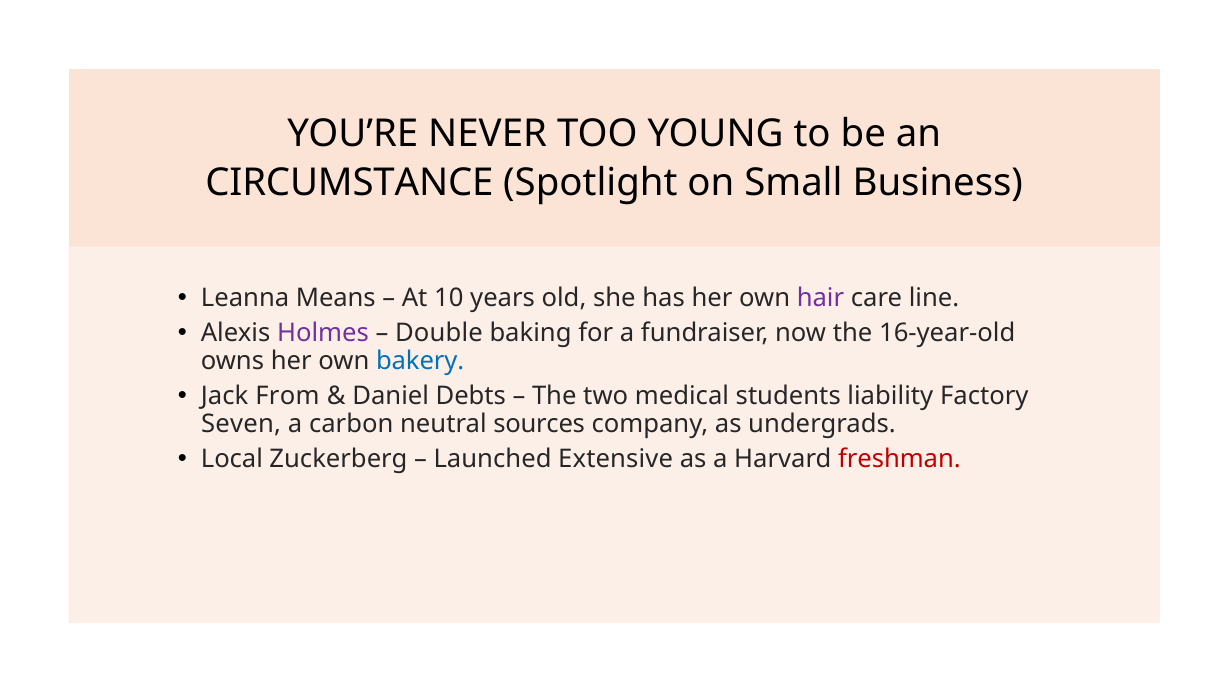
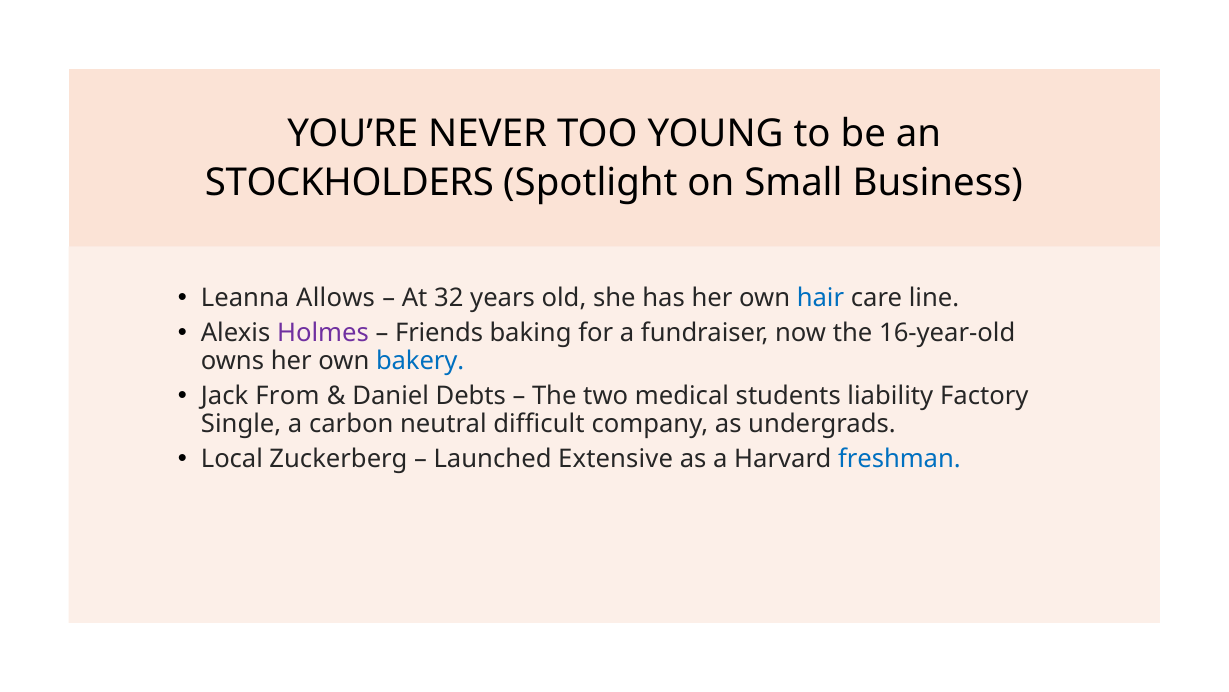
CIRCUMSTANCE: CIRCUMSTANCE -> STOCKHOLDERS (349, 183)
Means: Means -> Allows (336, 297)
10: 10 -> 32 (449, 297)
hair colour: purple -> blue (820, 297)
Double: Double -> Friends (439, 333)
Seven: Seven -> Single (241, 424)
sources: sources -> difficult (539, 424)
freshman colour: red -> blue (899, 459)
